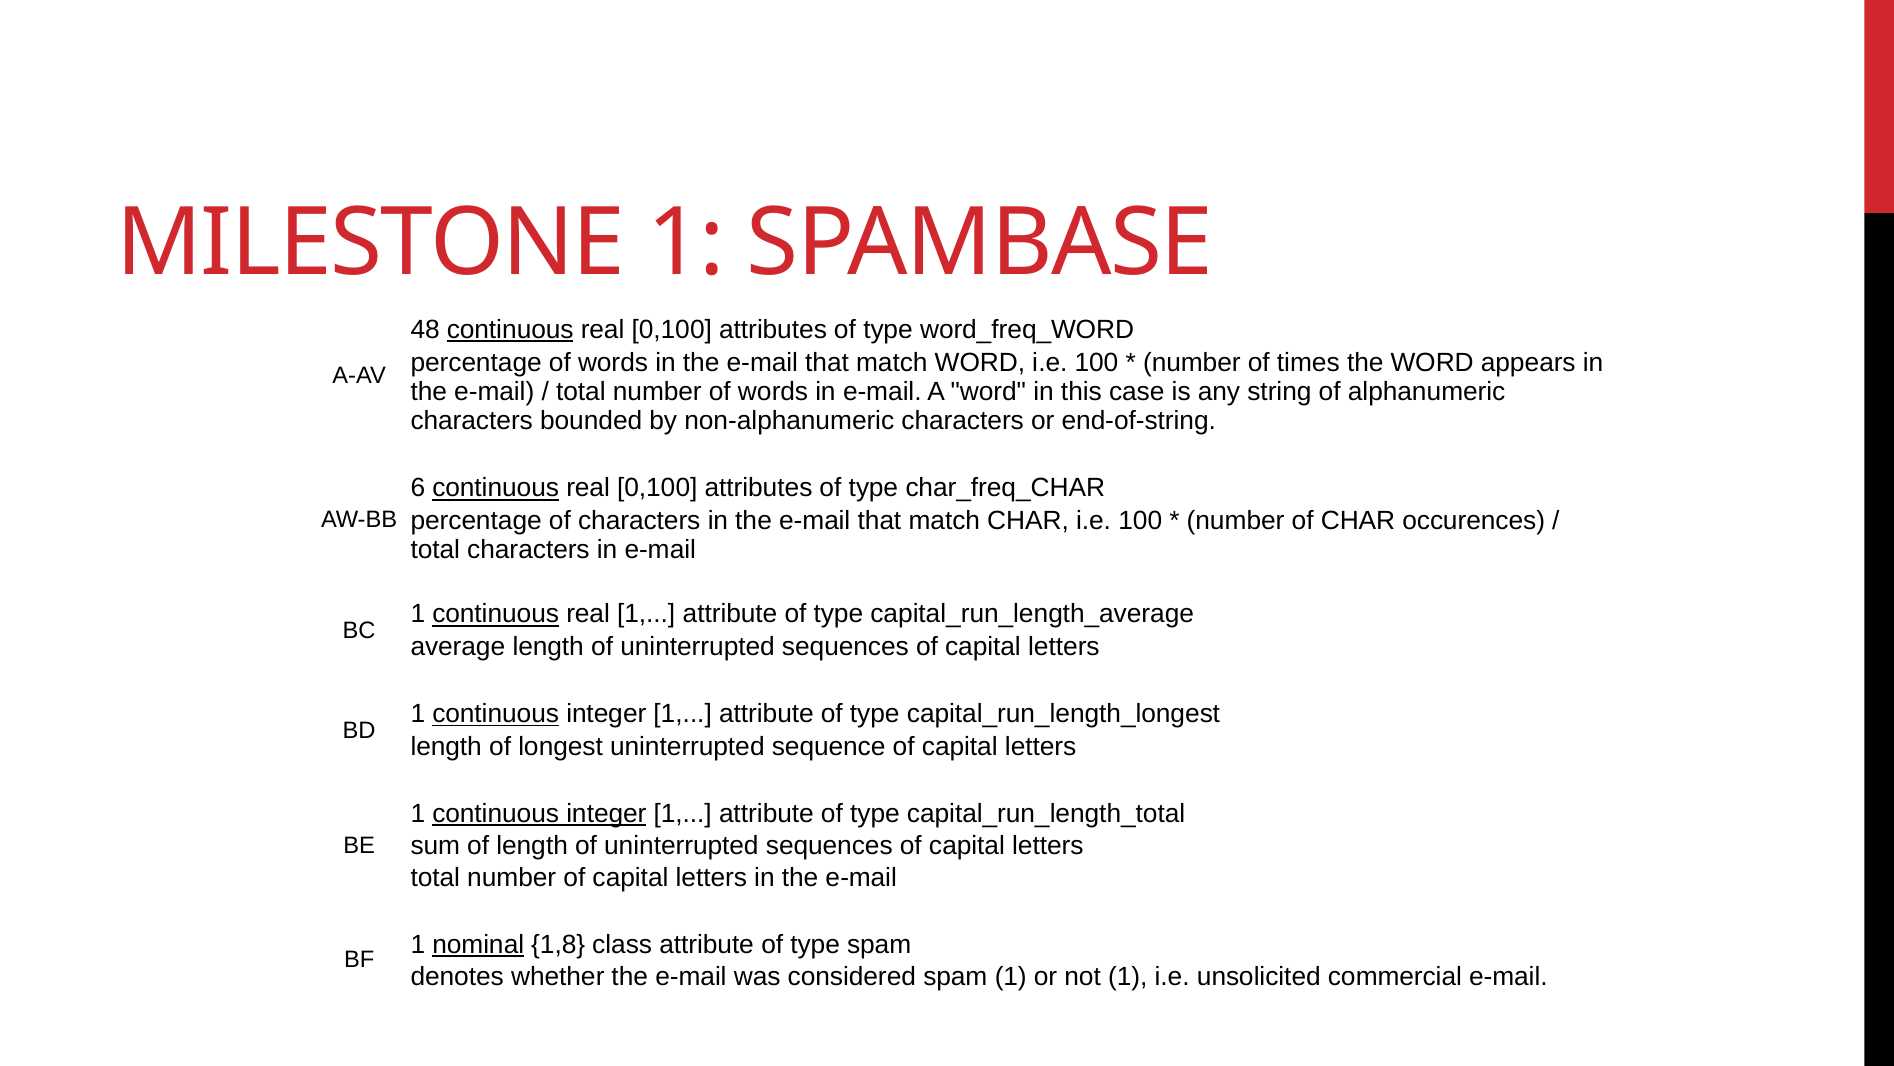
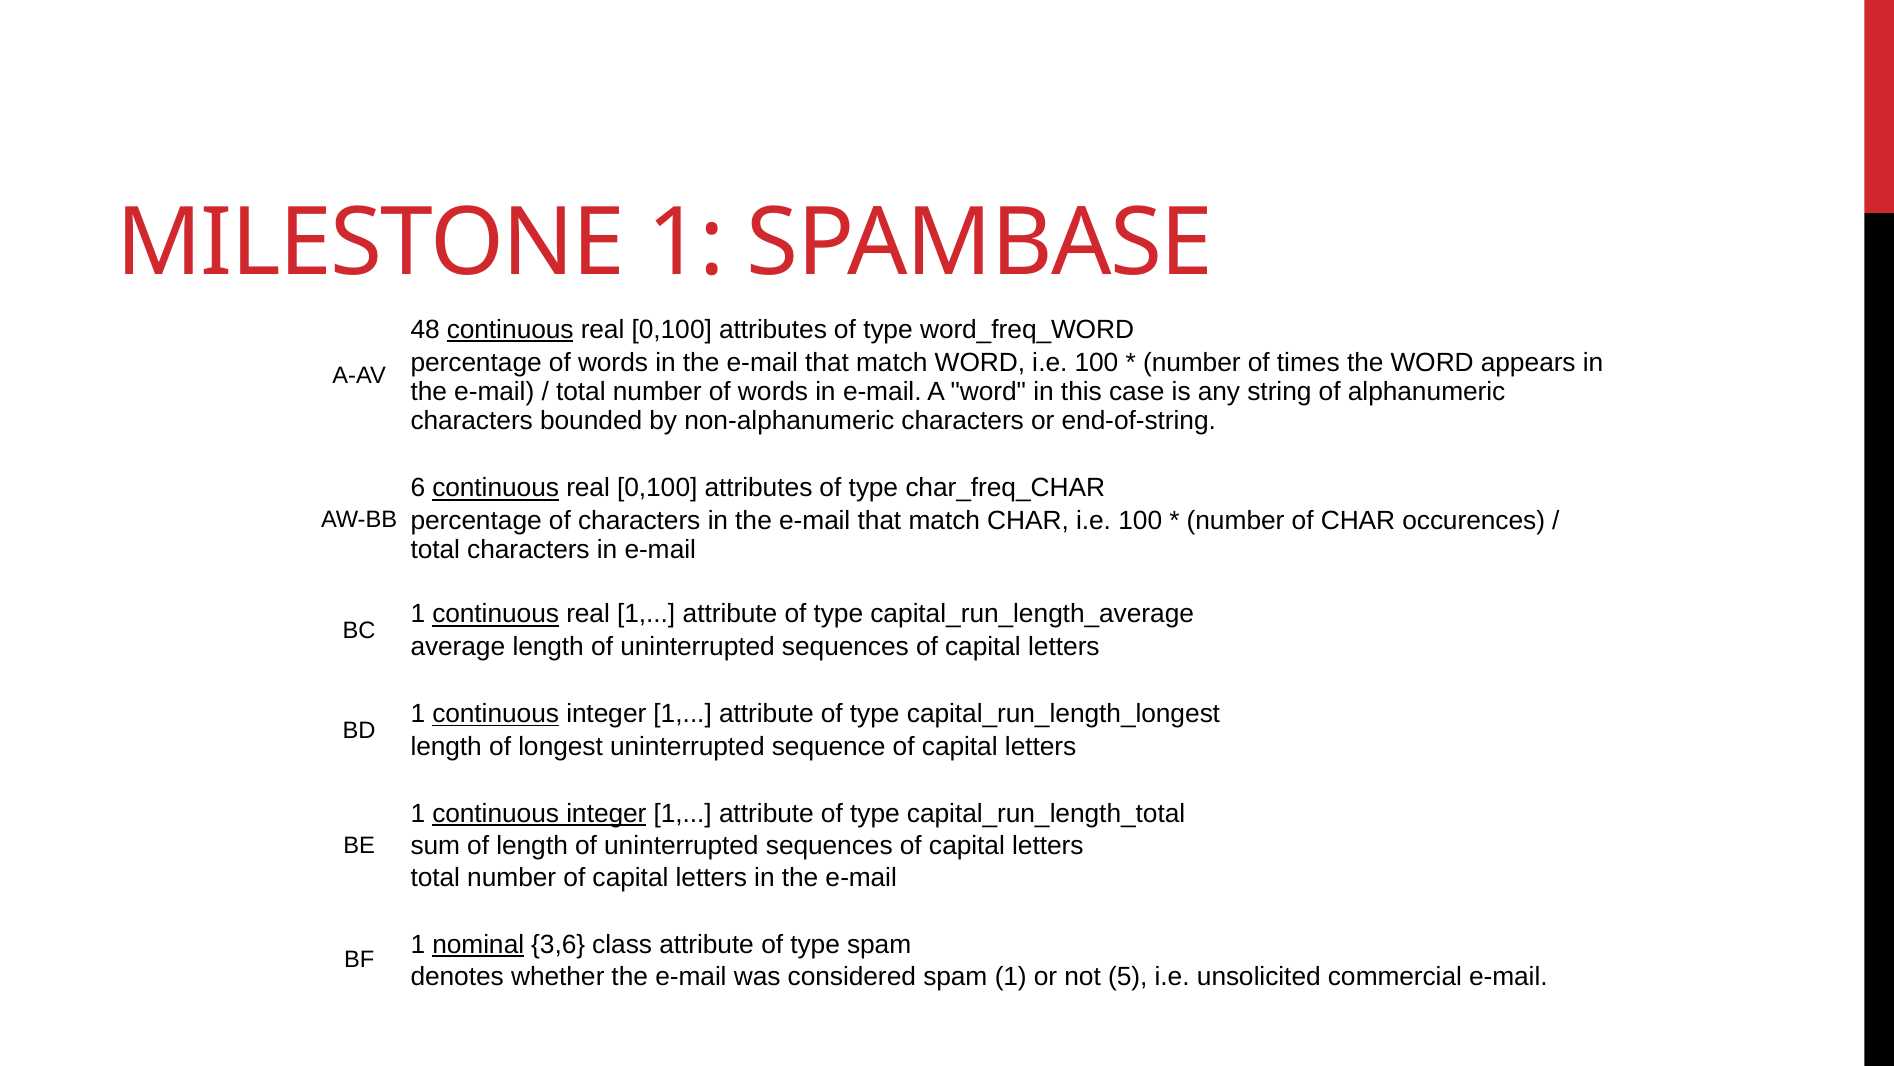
1,8: 1,8 -> 3,6 (558, 944)
not 1: 1 -> 5 (1128, 976)
